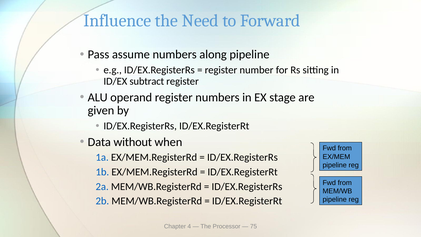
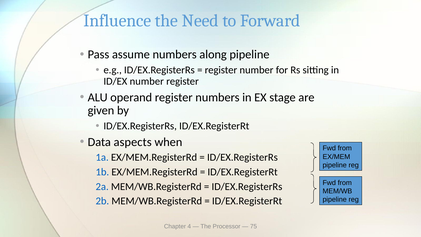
ID/EX subtract: subtract -> number (147, 81)
without: without -> aspects (133, 142)
